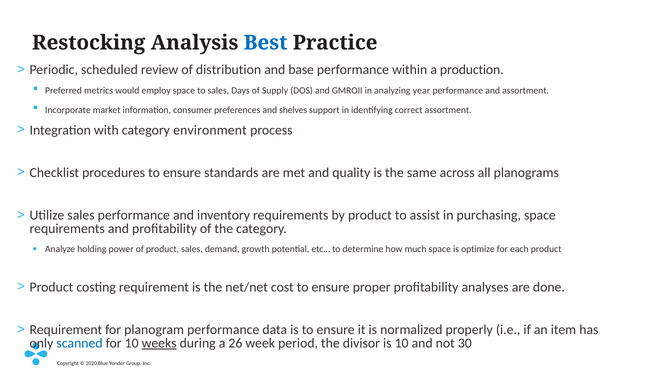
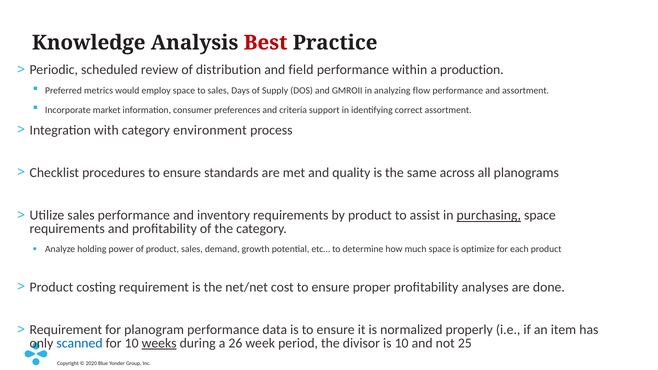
Restocking: Restocking -> Knowledge (89, 43)
Best colour: blue -> red (266, 43)
base: base -> field (301, 70)
year: year -> flow (421, 90)
shelves: shelves -> criteria (293, 110)
purchasing underline: none -> present (489, 216)
30: 30 -> 25 (465, 343)
